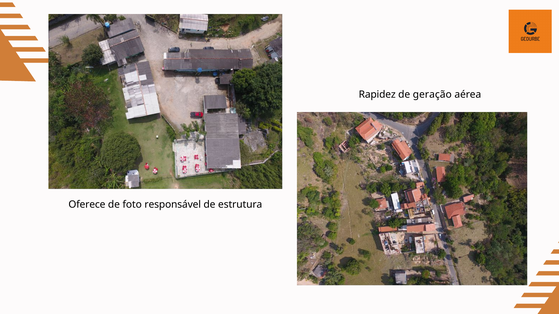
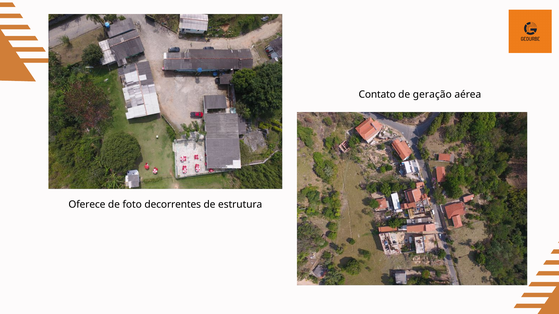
Rapidez: Rapidez -> Contato (377, 95)
responsável: responsável -> decorrentes (173, 205)
